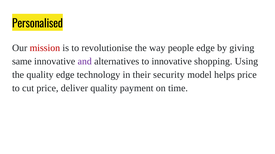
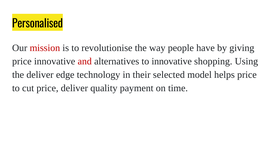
people edge: edge -> have (206, 48)
same: same -> price (22, 62)
and colour: purple -> red (85, 62)
the quality: quality -> deliver (40, 75)
security: security -> selected (169, 75)
